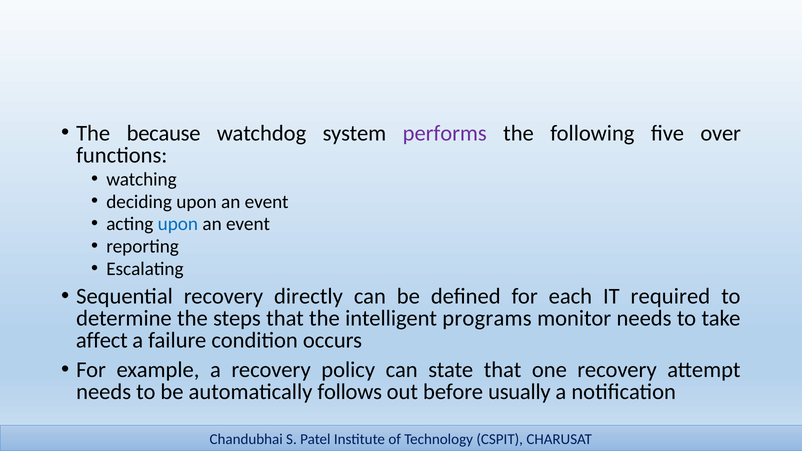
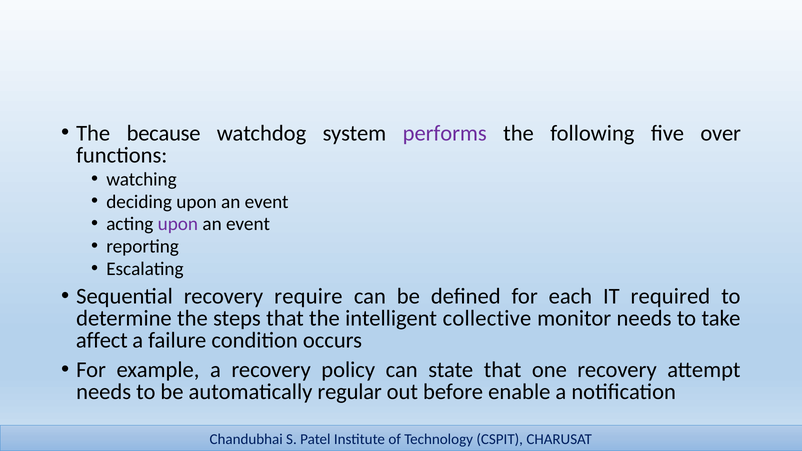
upon colour: blue -> purple (178, 224)
directly: directly -> require (308, 297)
programs: programs -> collective (487, 319)
follows: follows -> regular (350, 392)
usually: usually -> enable (519, 392)
